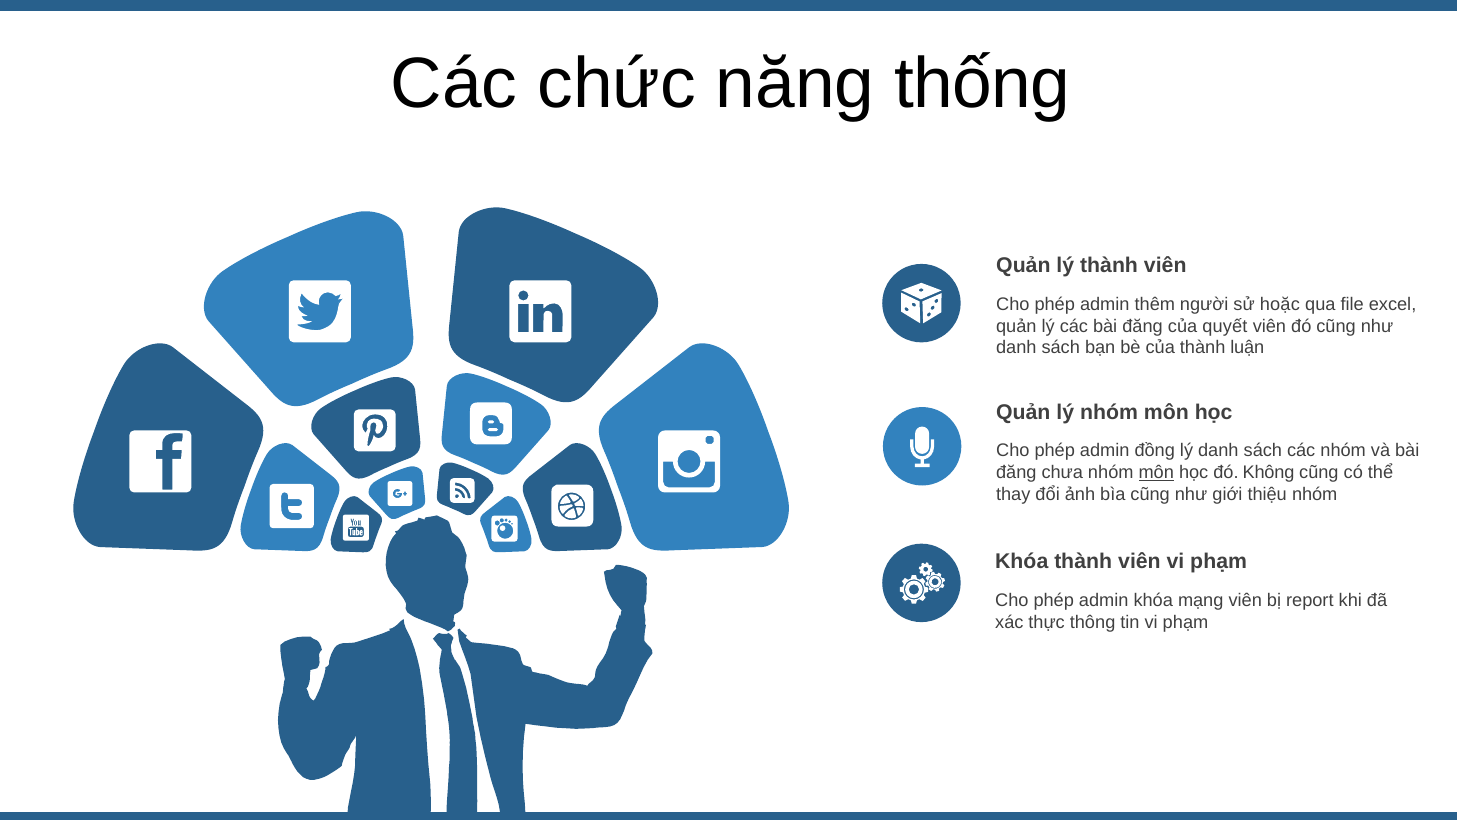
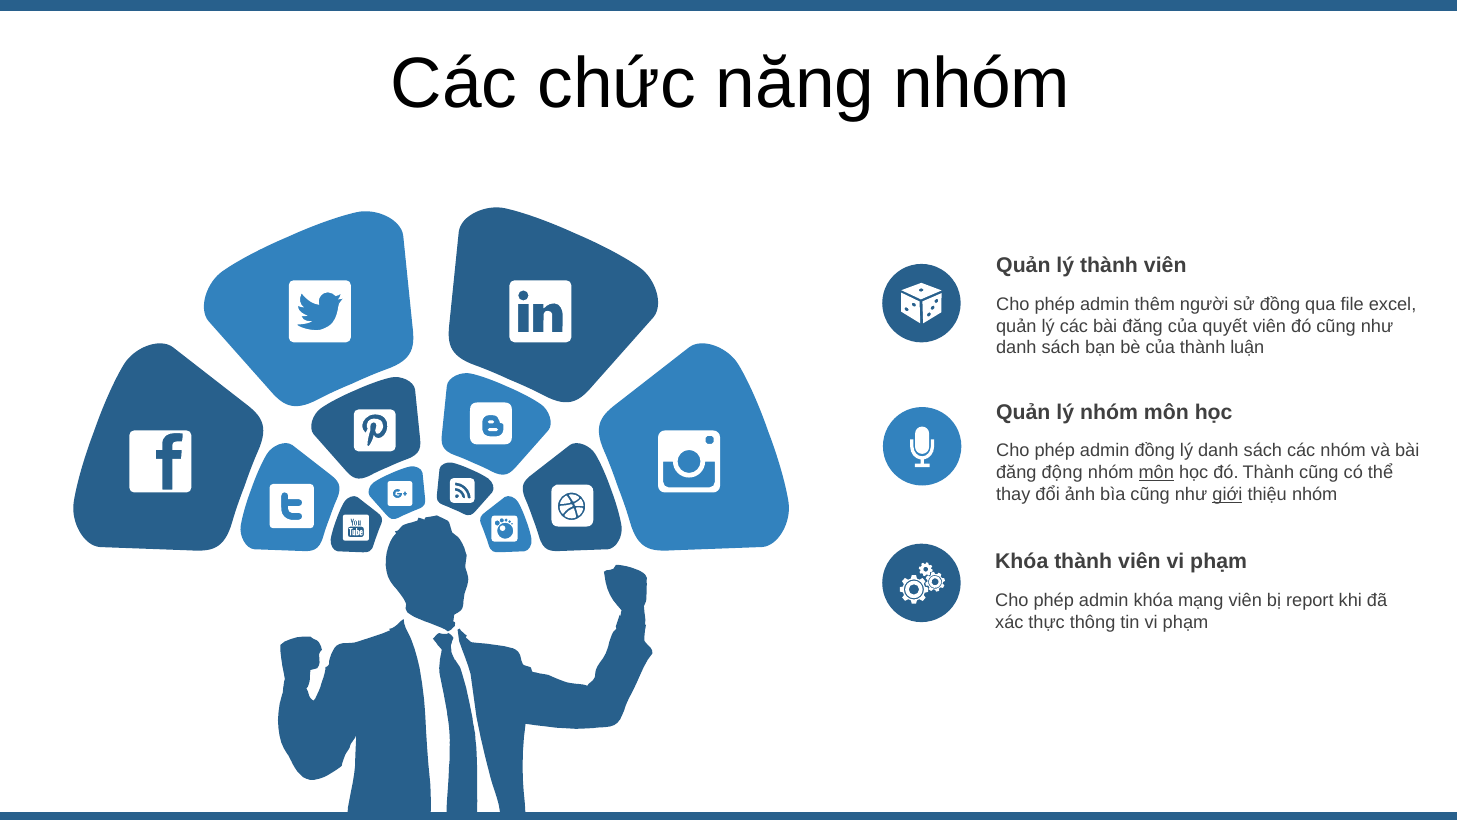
năng thống: thống -> nhóm (982, 84)
sử hoặc: hoặc -> đồng (1280, 304)
chưa: chưa -> động (1062, 472)
đó Không: Không -> Thành (1268, 472)
giới underline: none -> present (1227, 494)
